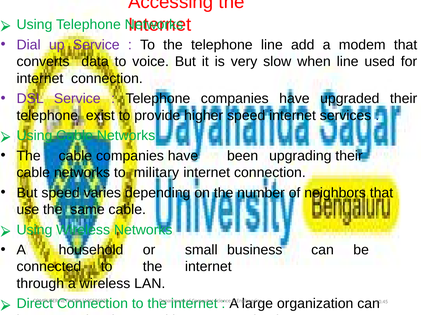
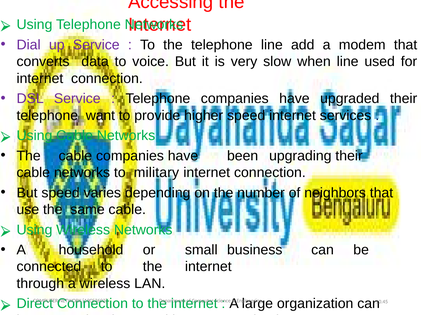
exist: exist -> want (100, 116)
